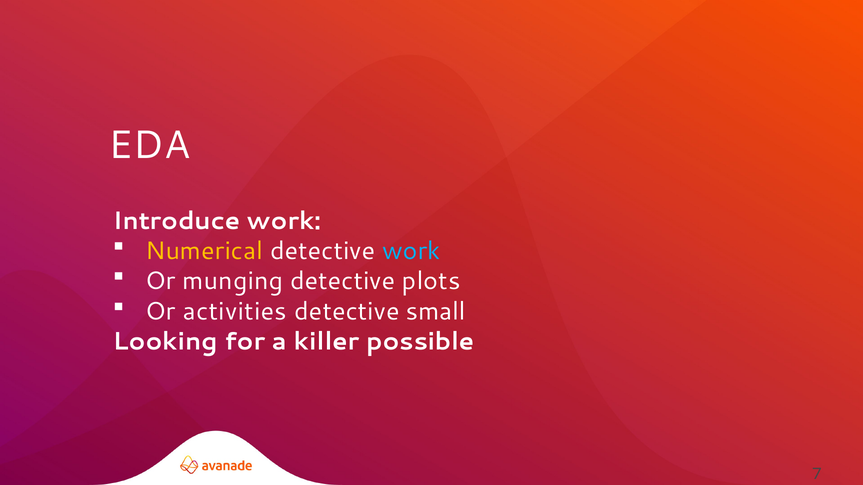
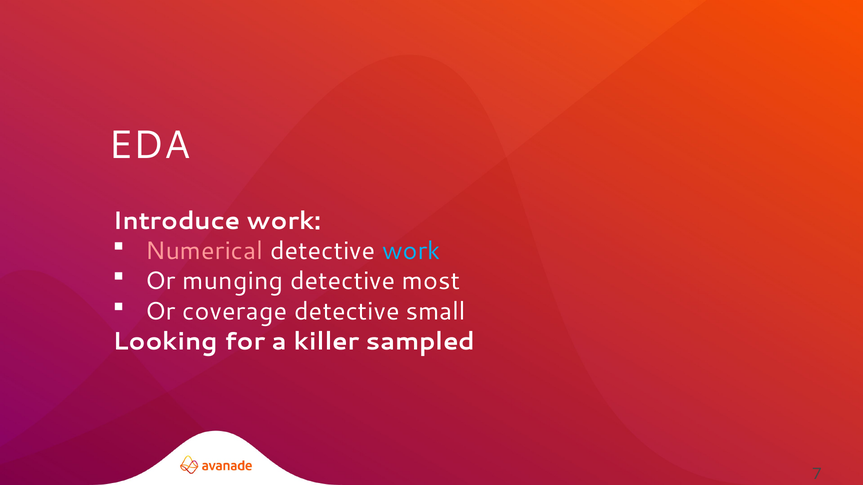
Numerical colour: yellow -> pink (204, 251)
plots: plots -> most (431, 281)
activities: activities -> coverage (235, 312)
possible: possible -> sampled (420, 342)
